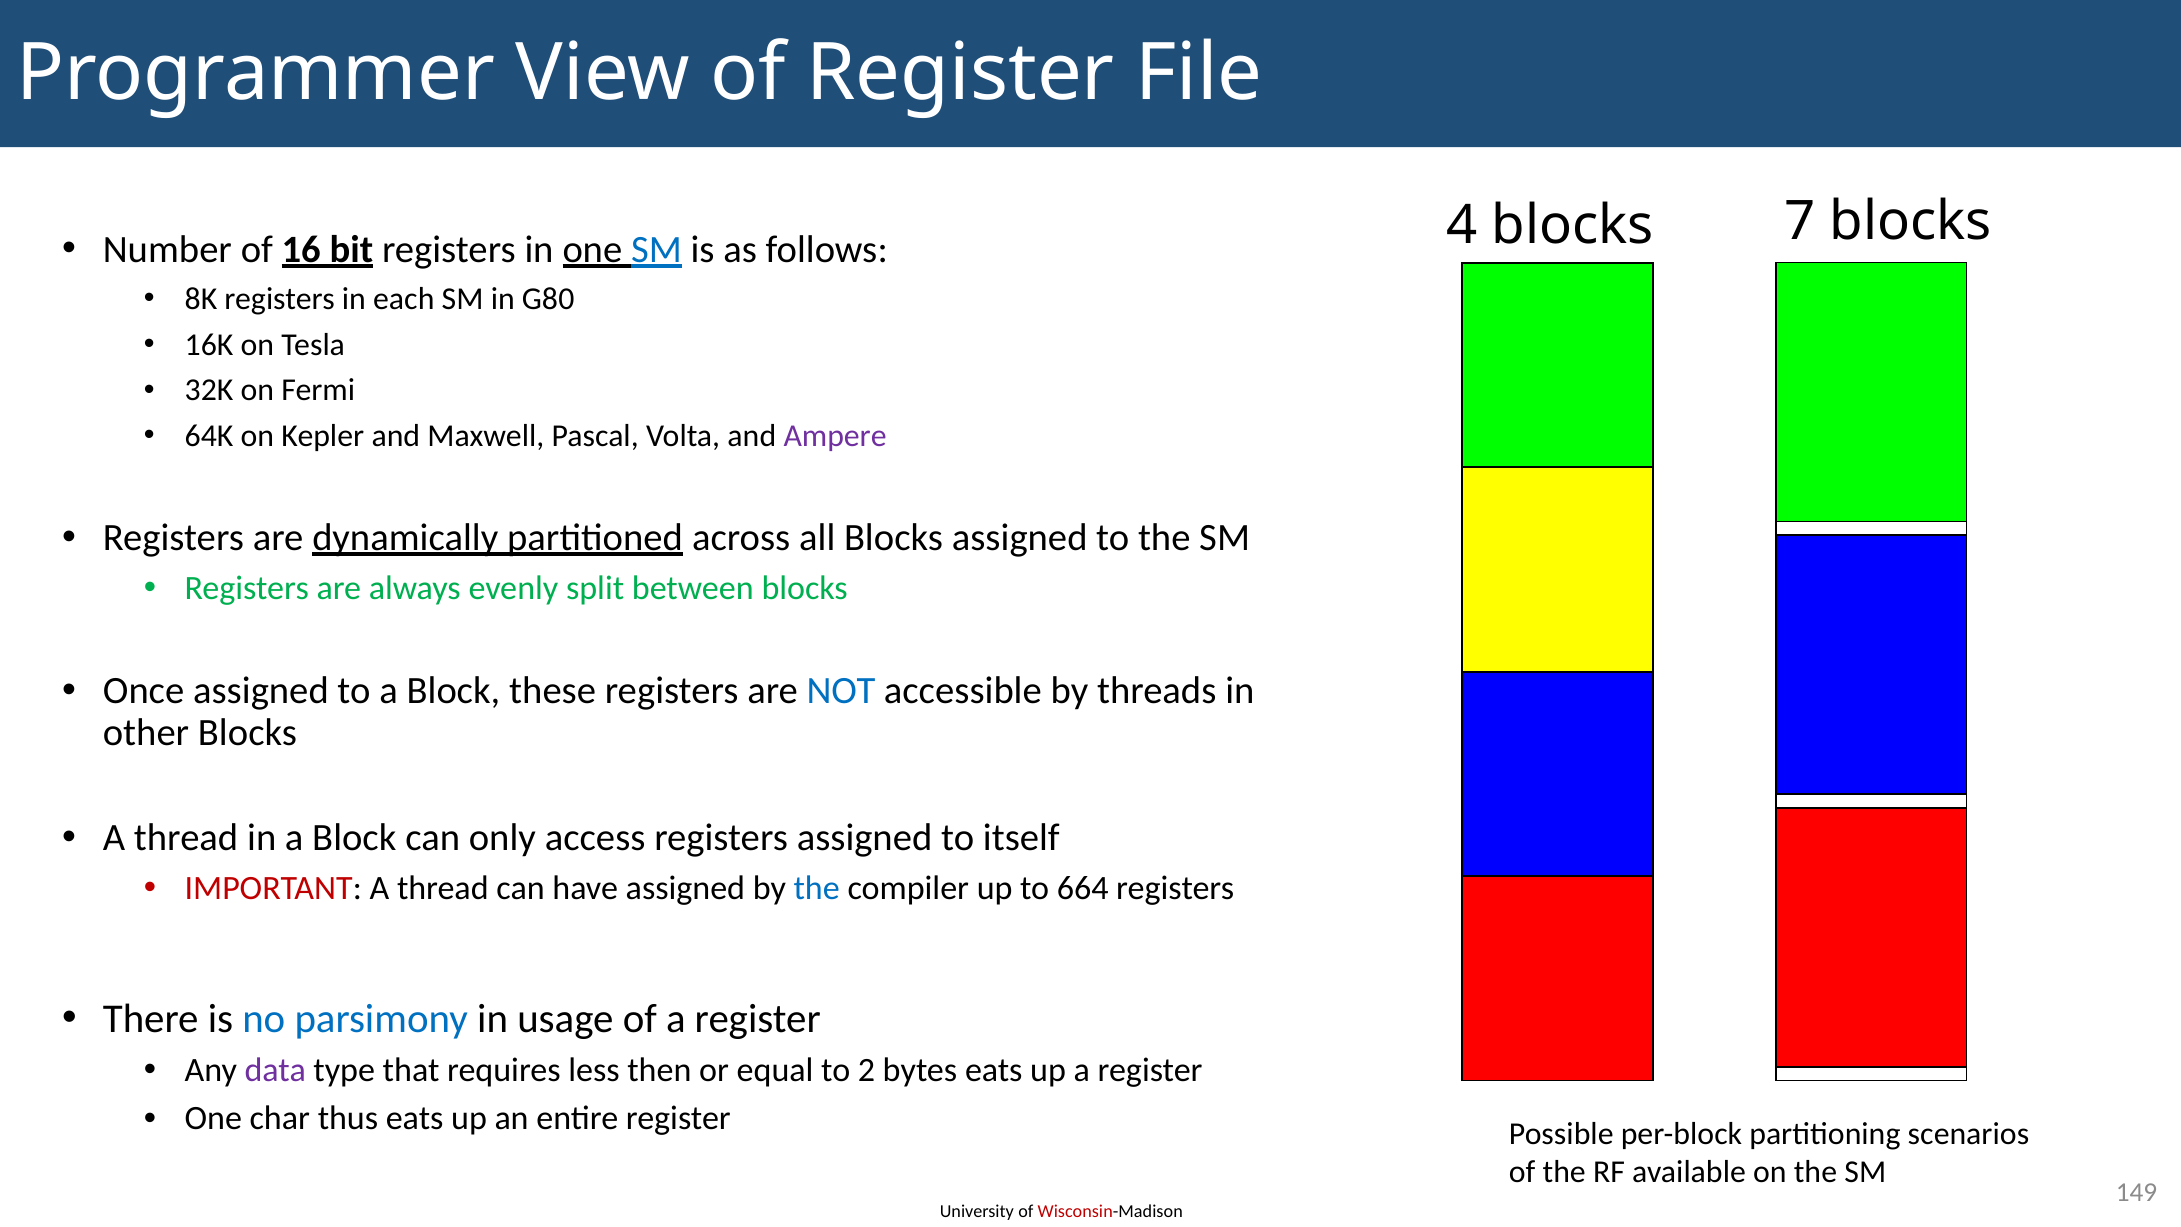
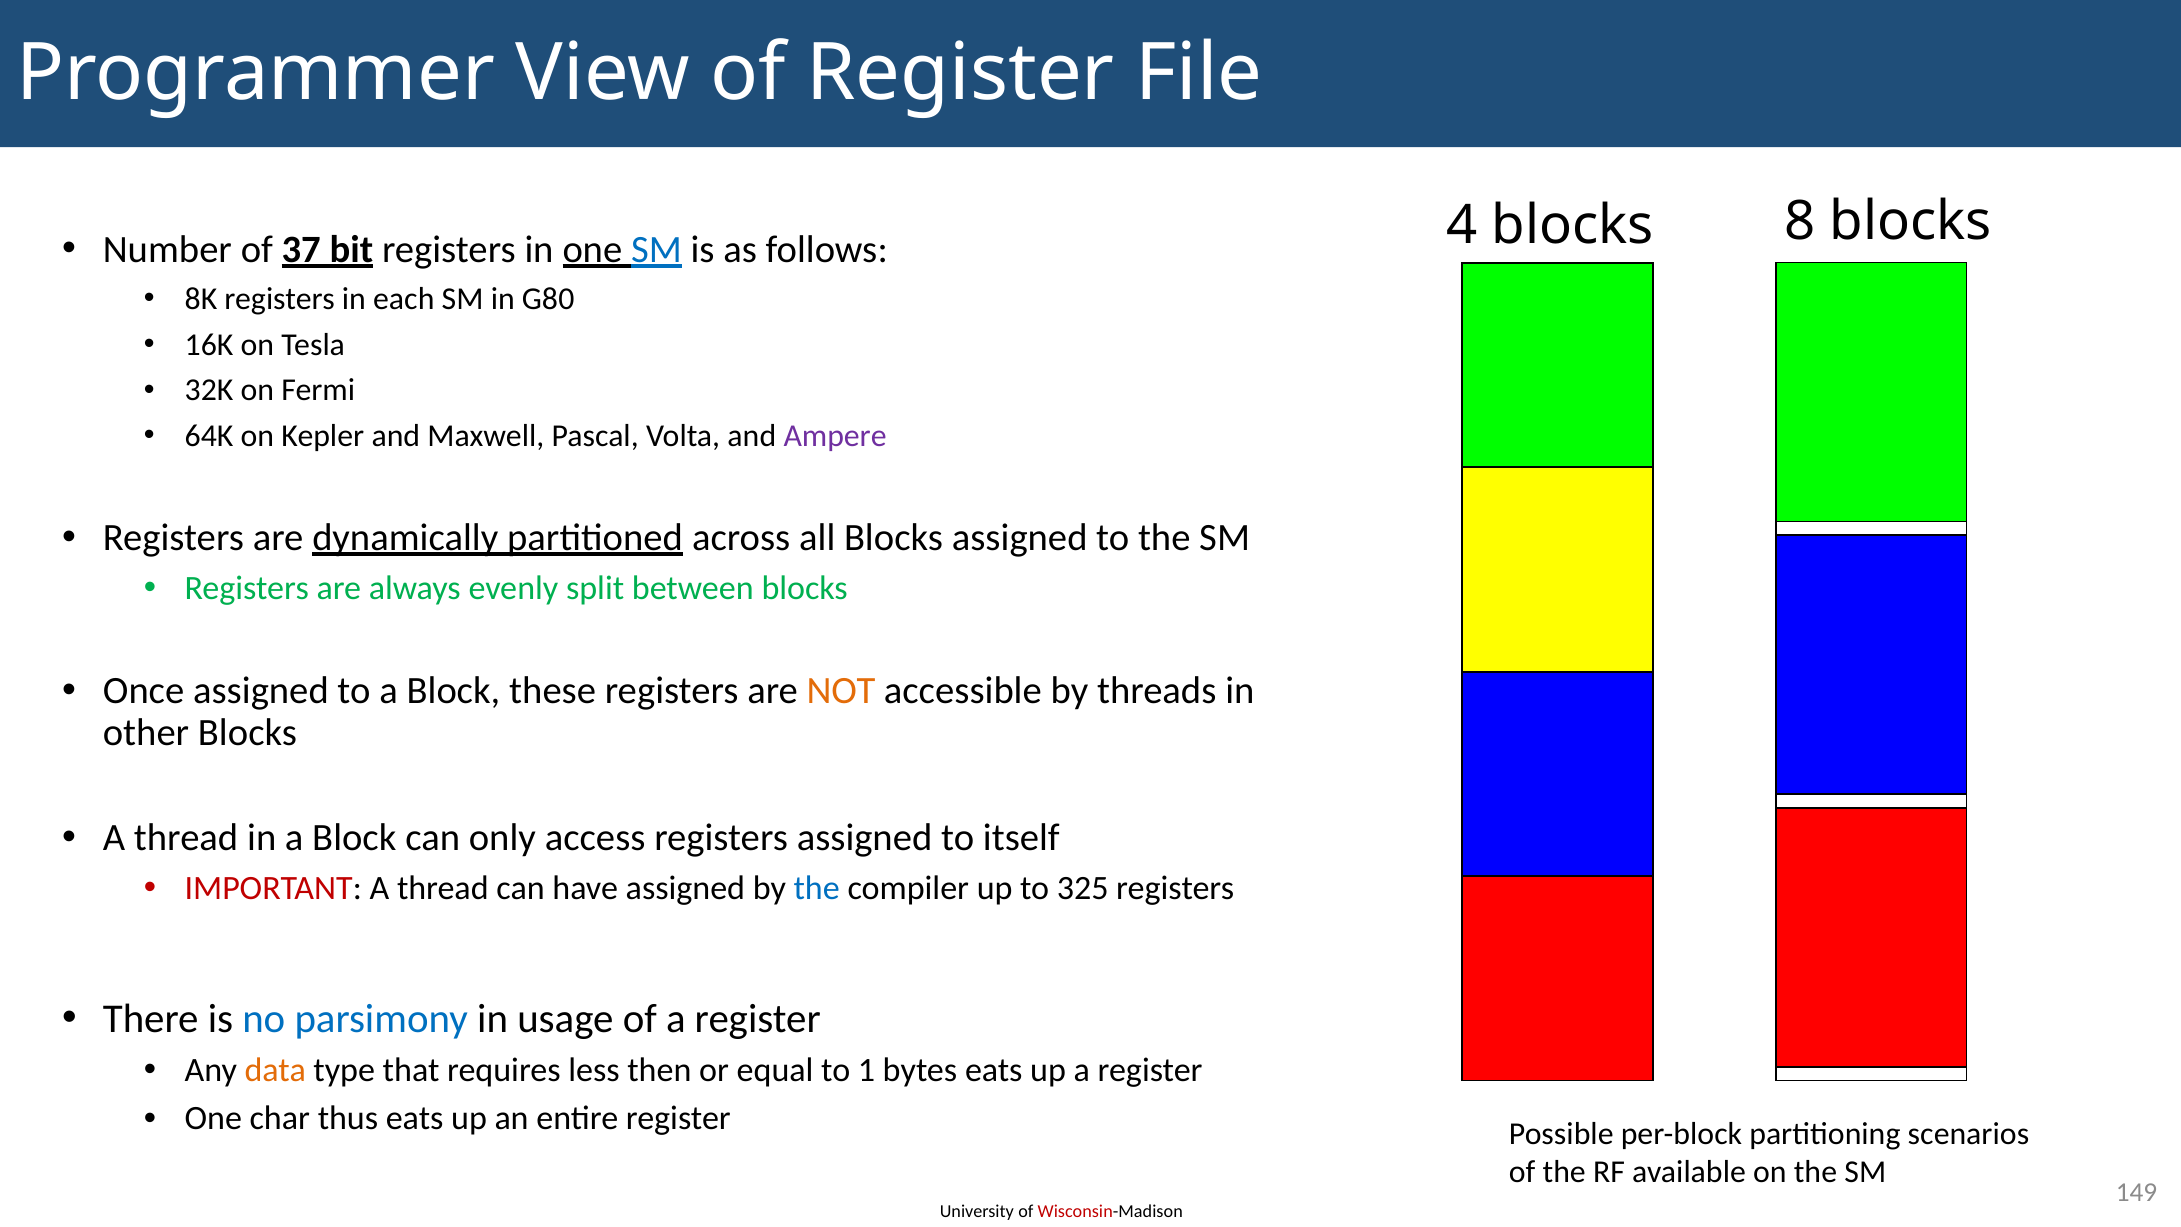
7: 7 -> 8 (1800, 222)
16: 16 -> 37 (301, 249)
NOT colour: blue -> orange (841, 691)
664: 664 -> 325 (1083, 888)
data colour: purple -> orange (275, 1070)
2: 2 -> 1 (866, 1070)
